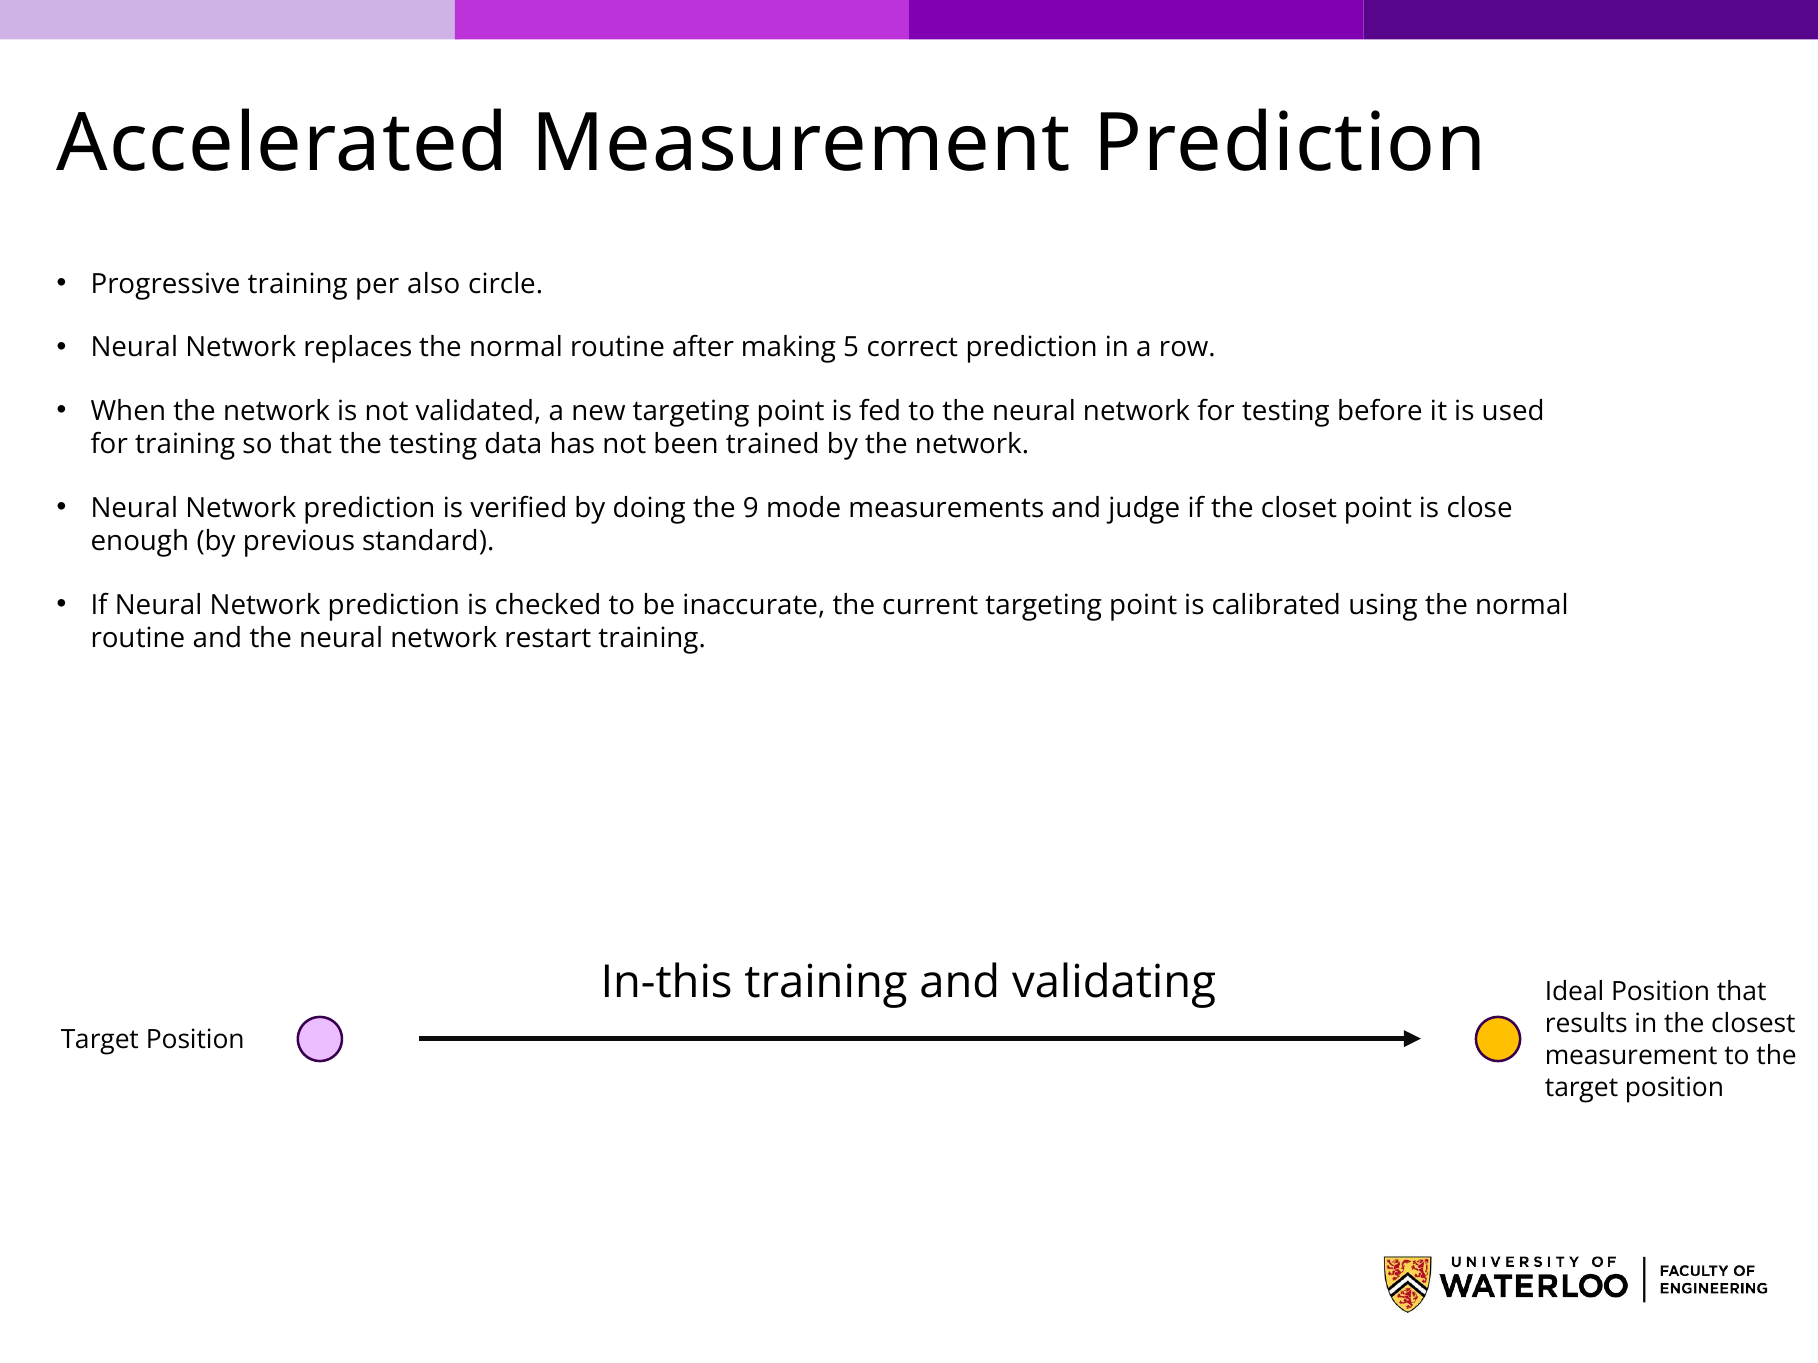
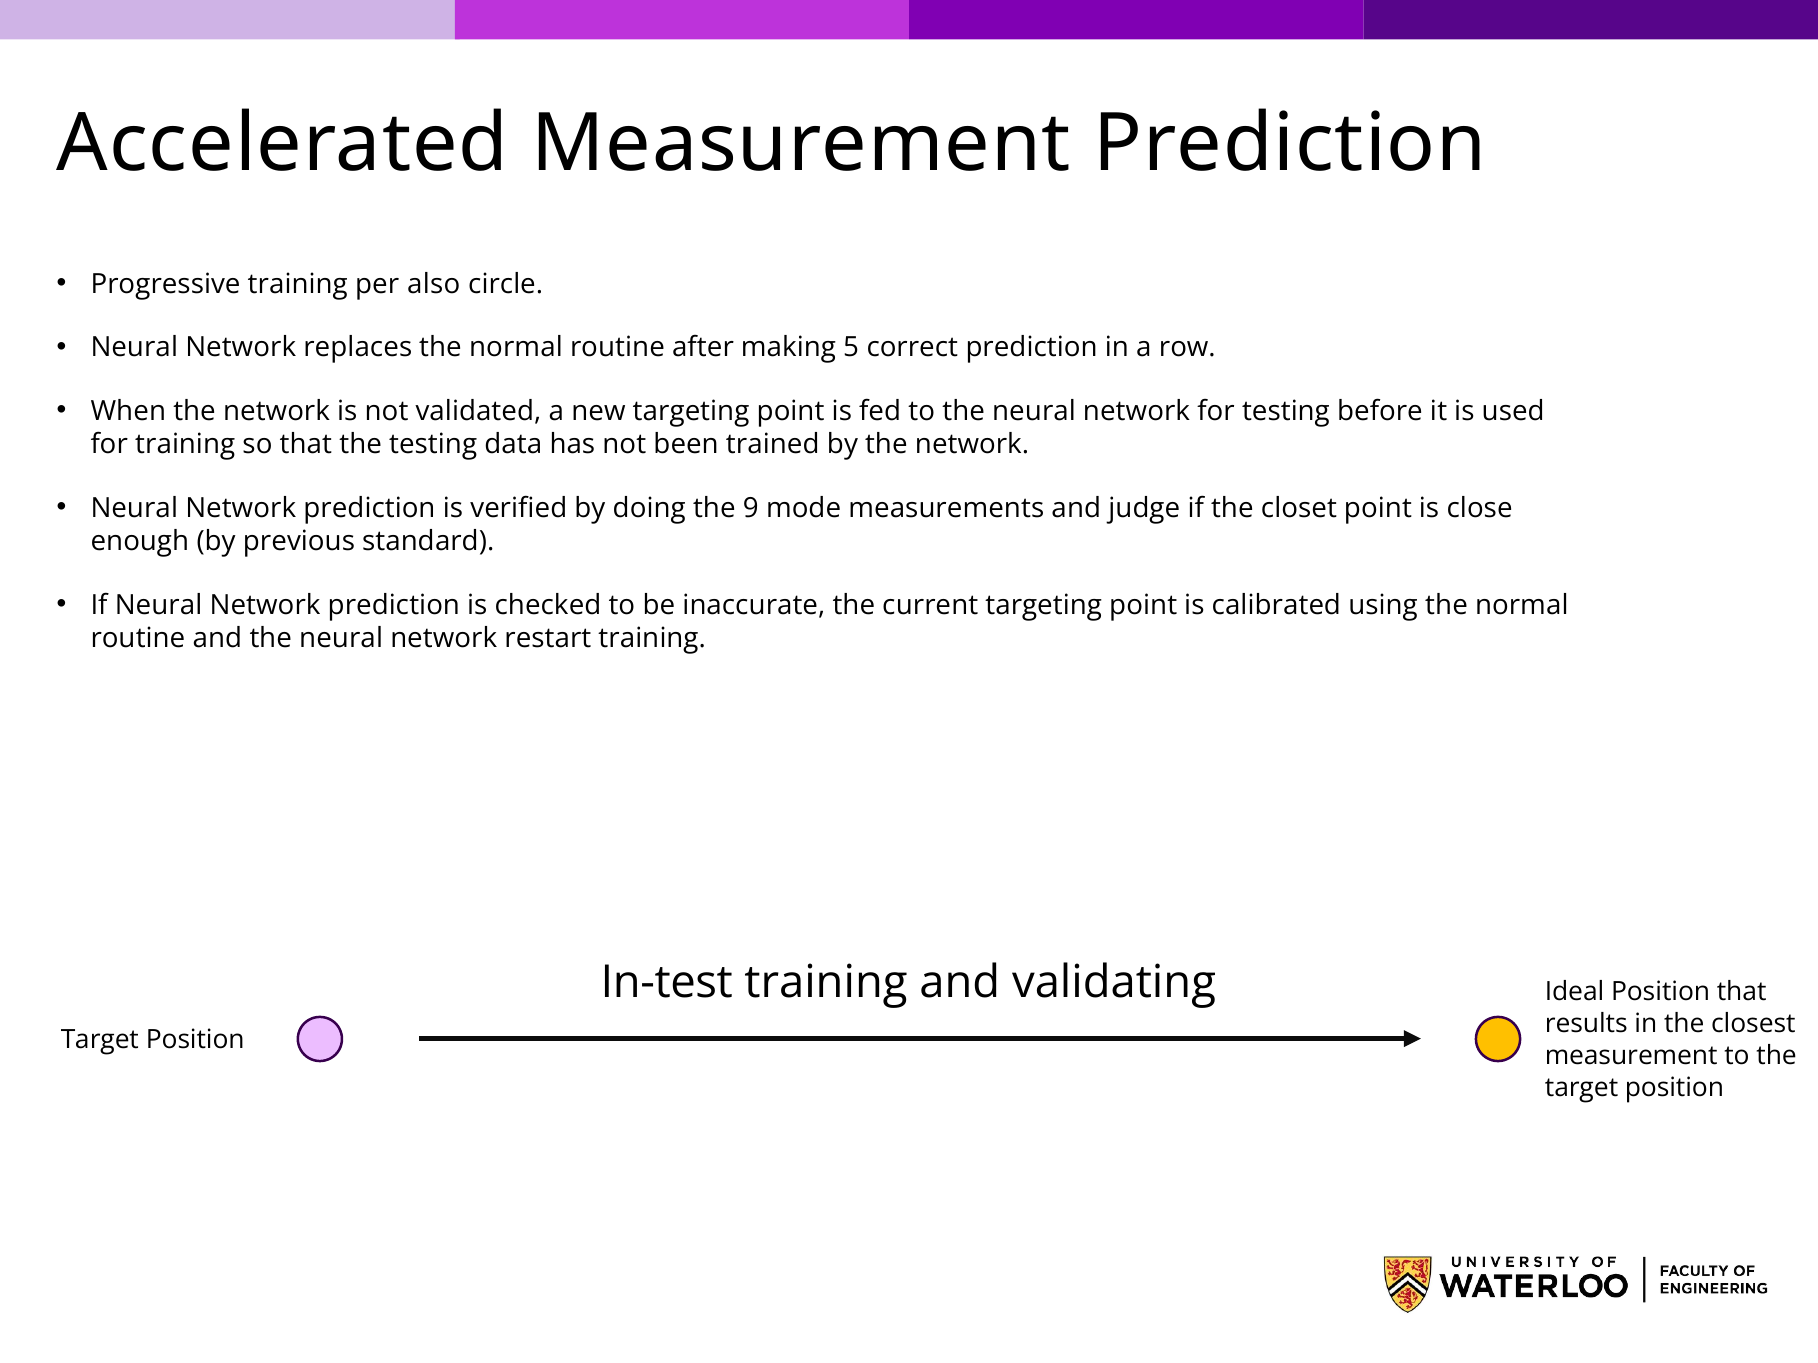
In-this: In-this -> In-test (667, 983)
